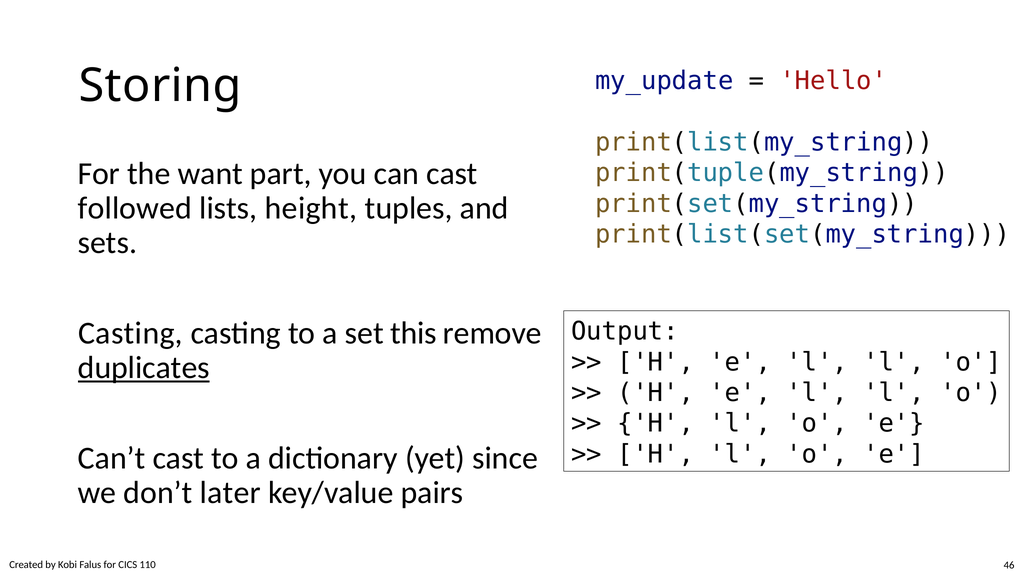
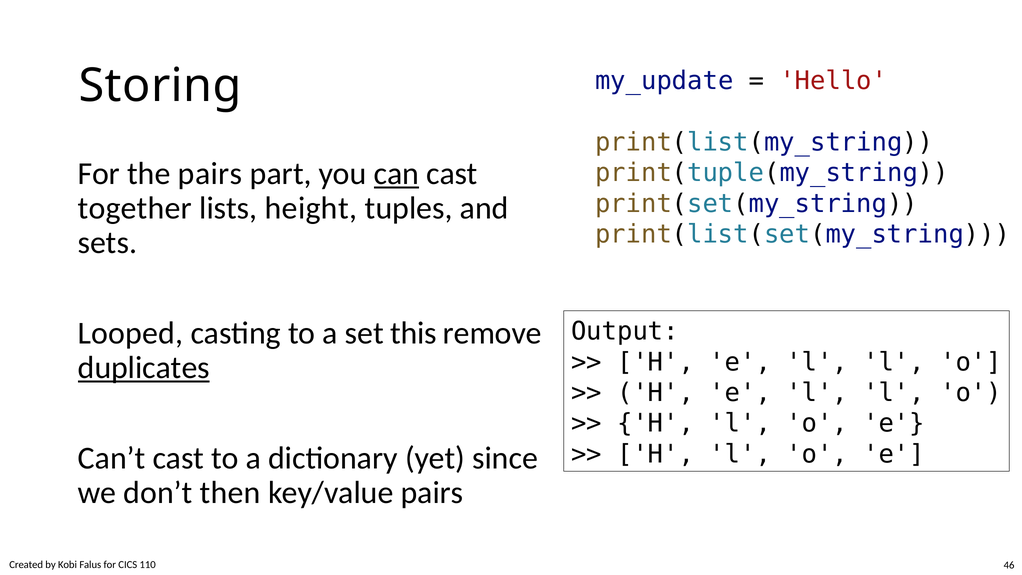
the want: want -> pairs (210, 174)
can underline: none -> present (396, 174)
followed: followed -> together (135, 208)
Casting: Casting -> Looped (131, 333)
later: later -> then (230, 492)
